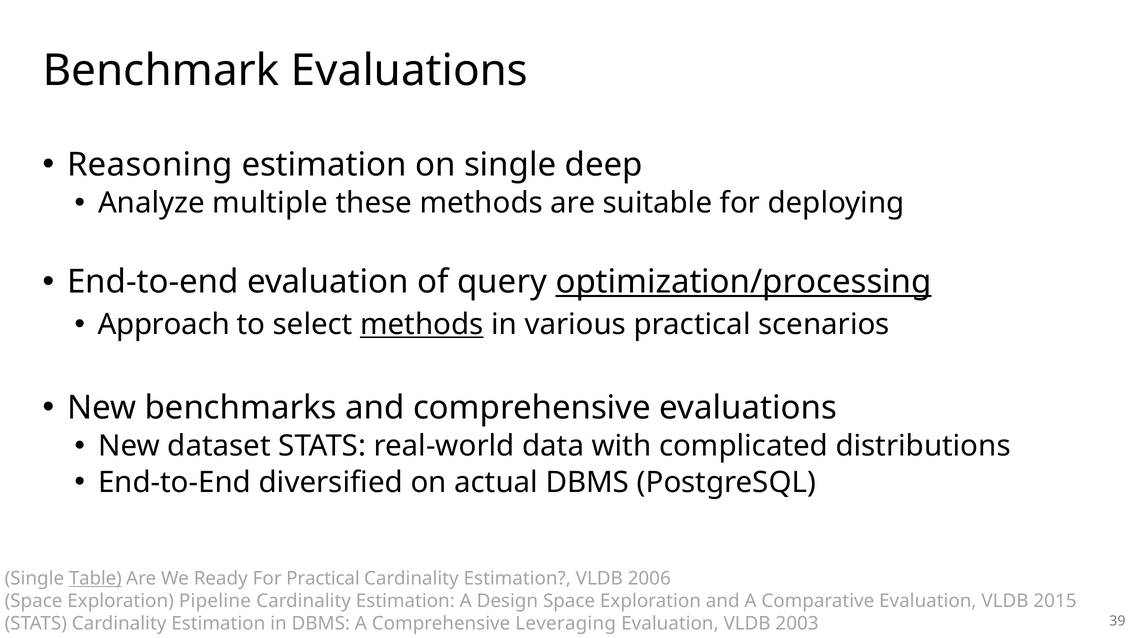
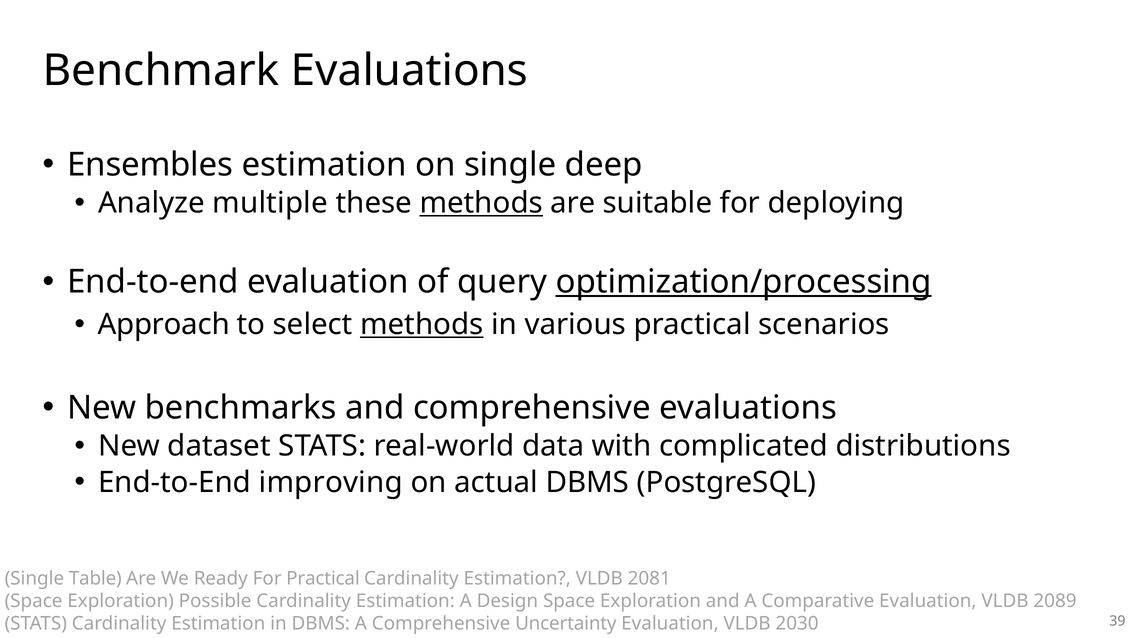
Reasoning: Reasoning -> Ensembles (150, 165)
methods underline: none -> present (481, 203)
diversified: diversified -> improving (331, 482)
Table underline: present -> none (95, 578)
2006: 2006 -> 2081 (649, 578)
Pipeline: Pipeline -> Possible (215, 601)
2015: 2015 -> 2089 (1055, 601)
Leveraging: Leveraging -> Uncertainty (566, 624)
2003: 2003 -> 2030 (797, 624)
